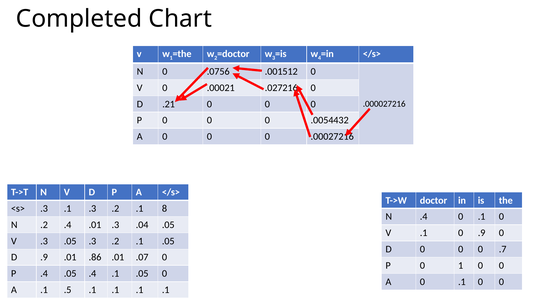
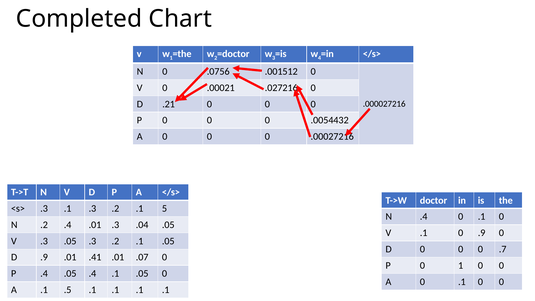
8: 8 -> 5 (164, 208)
.86: .86 -> .41 (95, 257)
